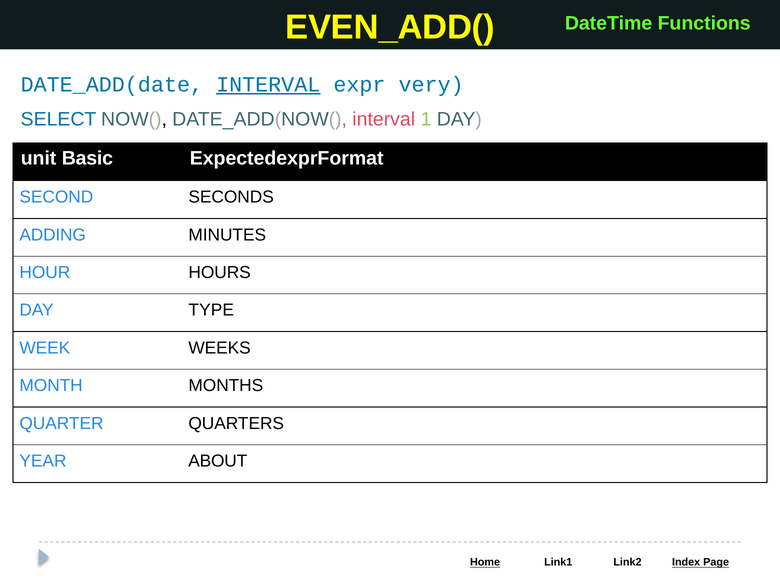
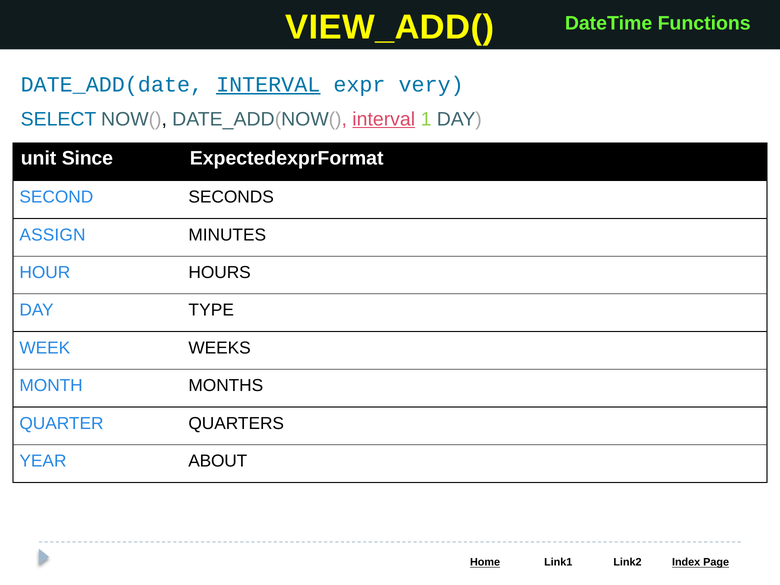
EVEN_ADD(: EVEN_ADD( -> VIEW_ADD( (390, 27)
interval underline: none -> present (384, 119)
Basic: Basic -> Since (87, 158)
ADDING: ADDING -> ASSIGN (52, 235)
